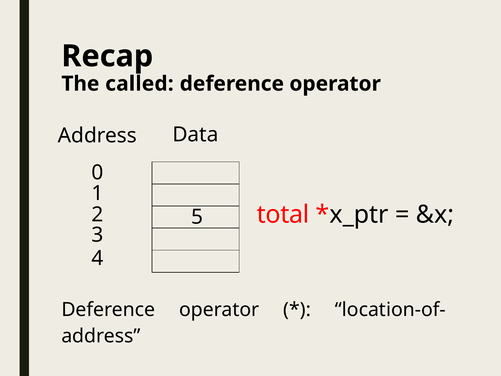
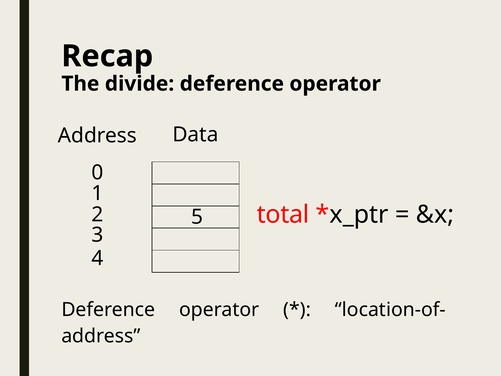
called: called -> divide (140, 84)
